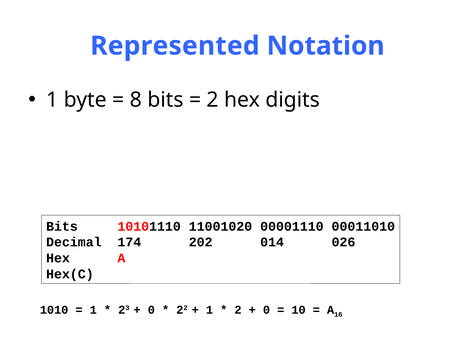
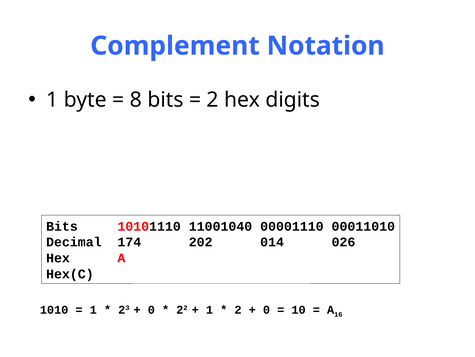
Represented: Represented -> Complement (175, 46)
11001020: 11001020 -> 11001040 (221, 226)
